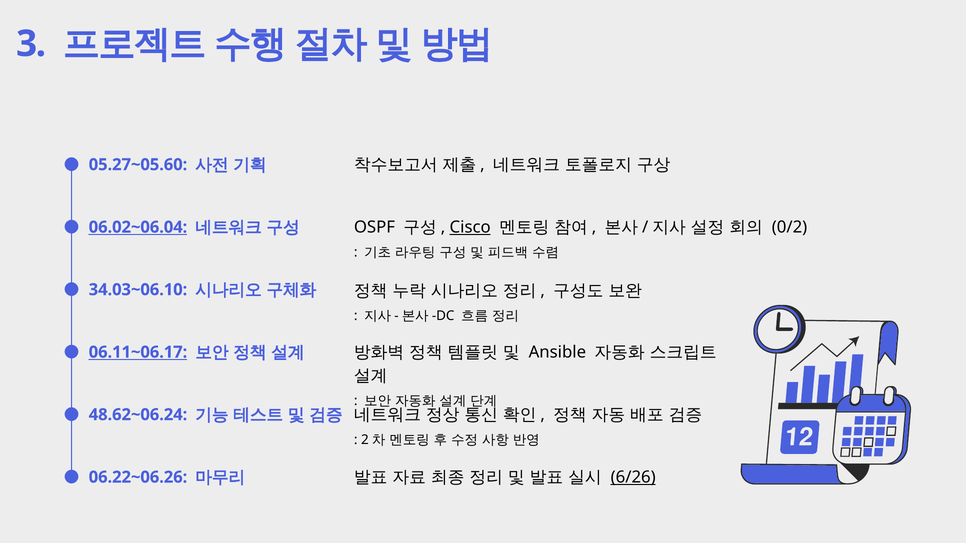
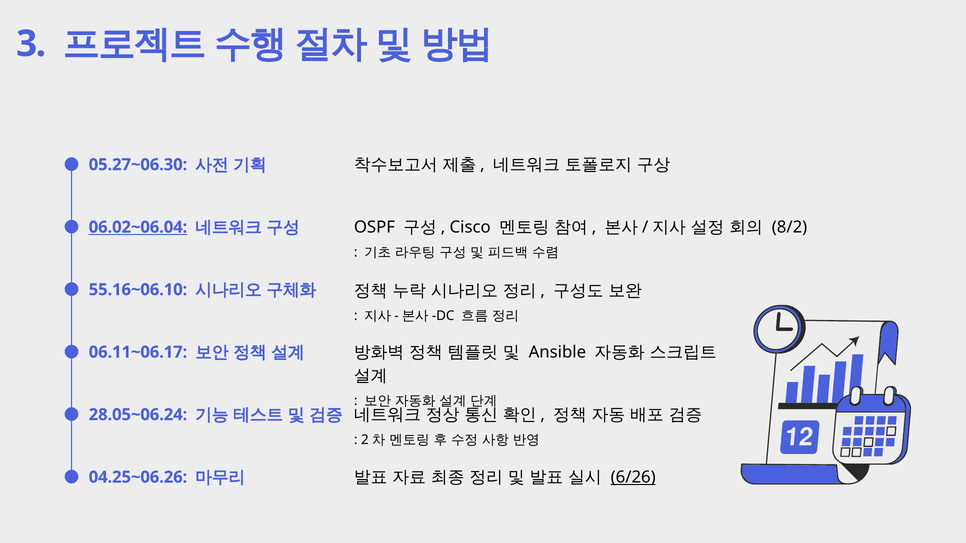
05.27~05.60: 05.27~05.60 -> 05.27~06.30 (138, 165)
Cisco underline: present -> none (470, 227)
0/2: 0/2 -> 8/2 (790, 227)
34.03~06.10: 34.03~06.10 -> 55.16~06.10 (138, 290)
06.11~06.17 underline: present -> none (138, 352)
48.62~06.24: 48.62~06.24 -> 28.05~06.24 (138, 415)
06.22~06.26: 06.22~06.26 -> 04.25~06.26 (138, 477)
